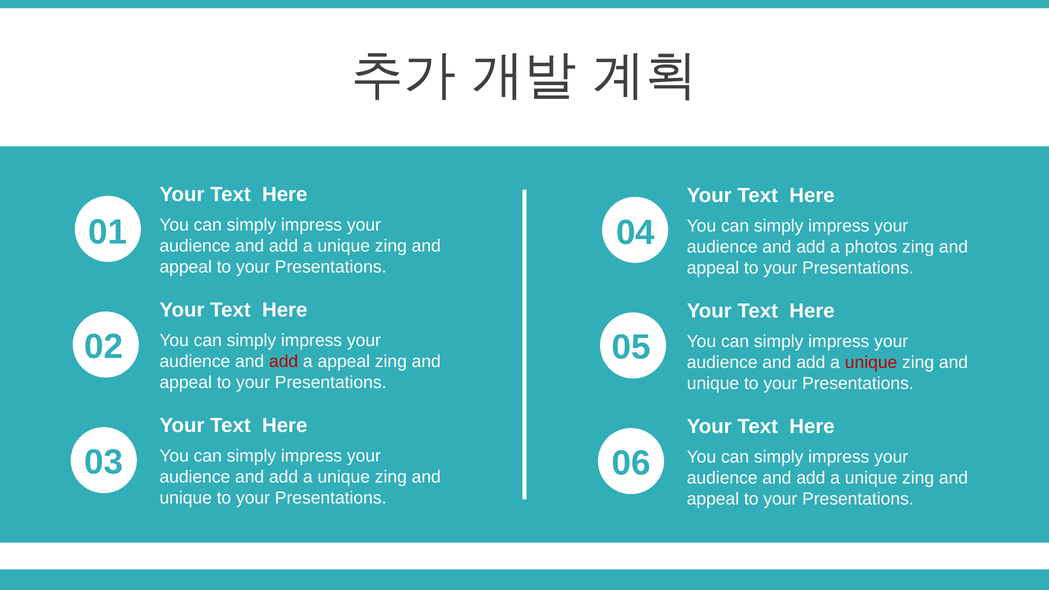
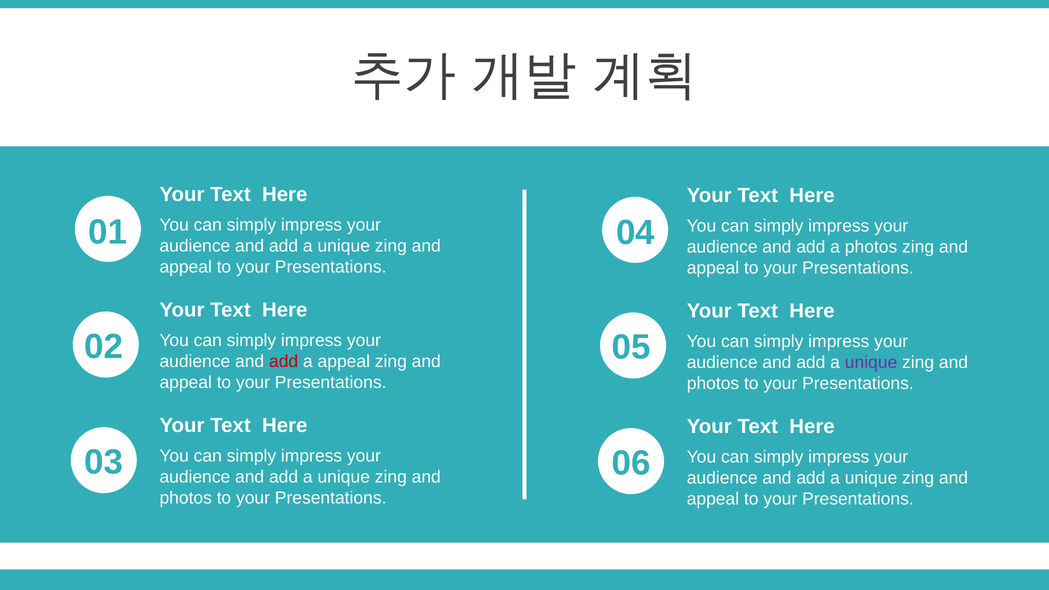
unique colour: red -> purple (871, 363)
unique: unique -> photos (713, 384)
unique: unique -> photos (186, 498)
